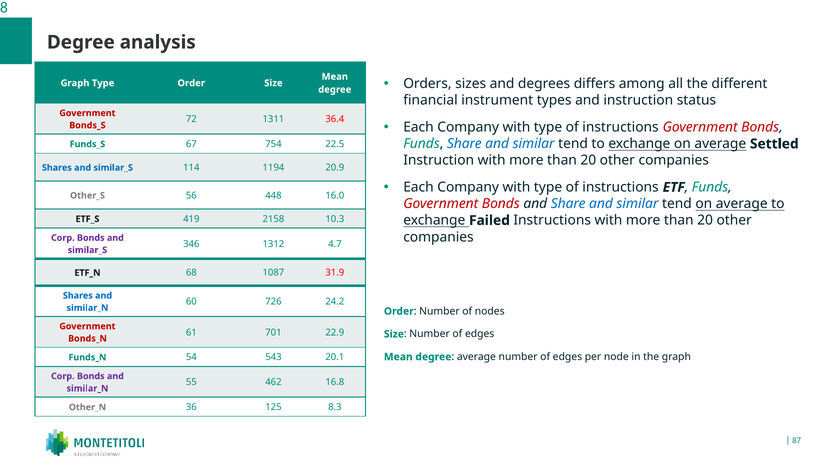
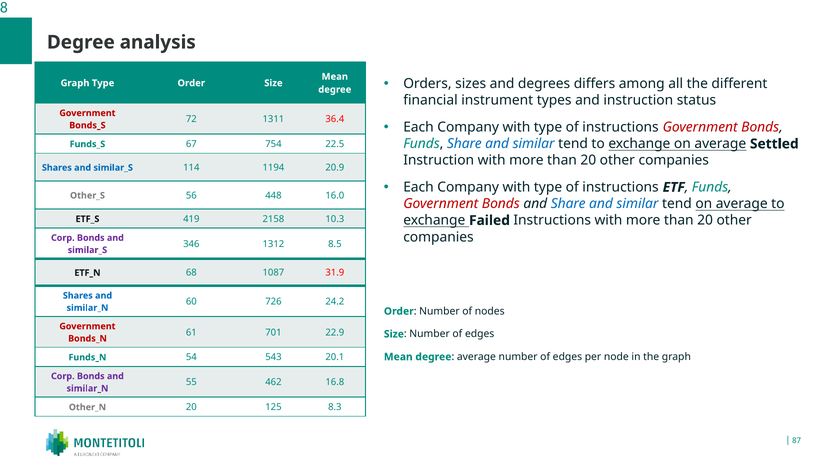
4.7: 4.7 -> 8.5 (335, 244)
36: 36 -> 20 (191, 408)
